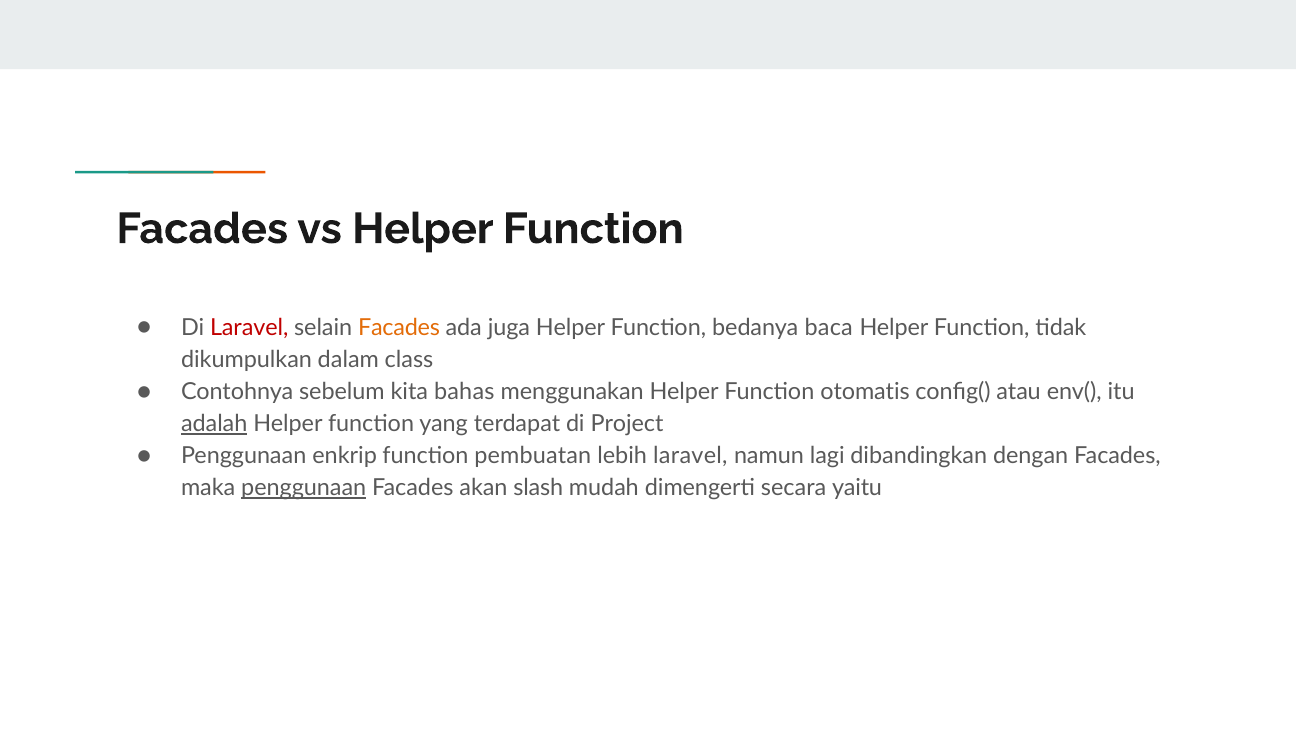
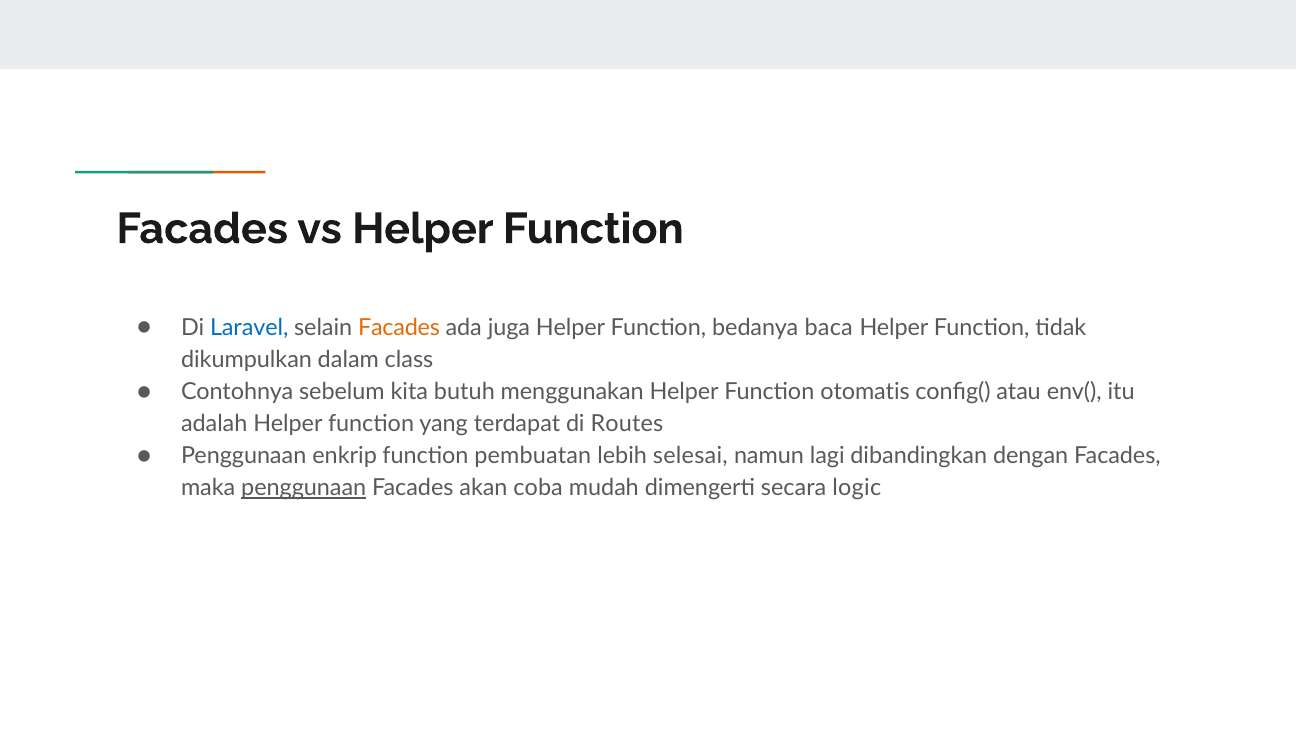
Laravel colour: red -> blue (249, 327)
bahas: bahas -> butuh (464, 392)
adalah underline: present -> none (214, 424)
Project: Project -> Routes (627, 424)
lebih laravel: laravel -> selesai (690, 456)
slash: slash -> coba (538, 488)
yaitu: yaitu -> logic (857, 488)
